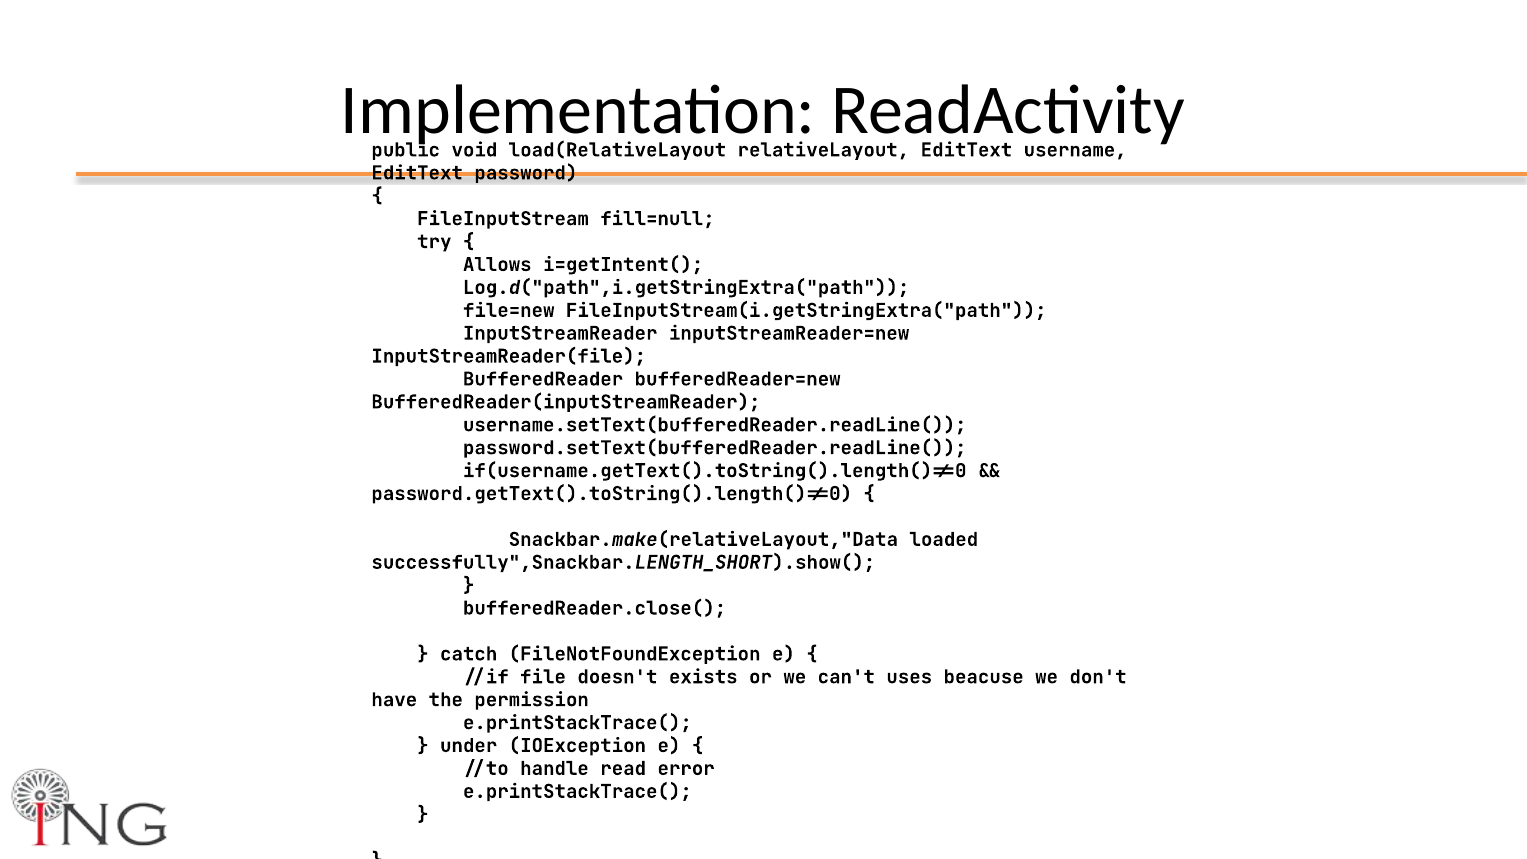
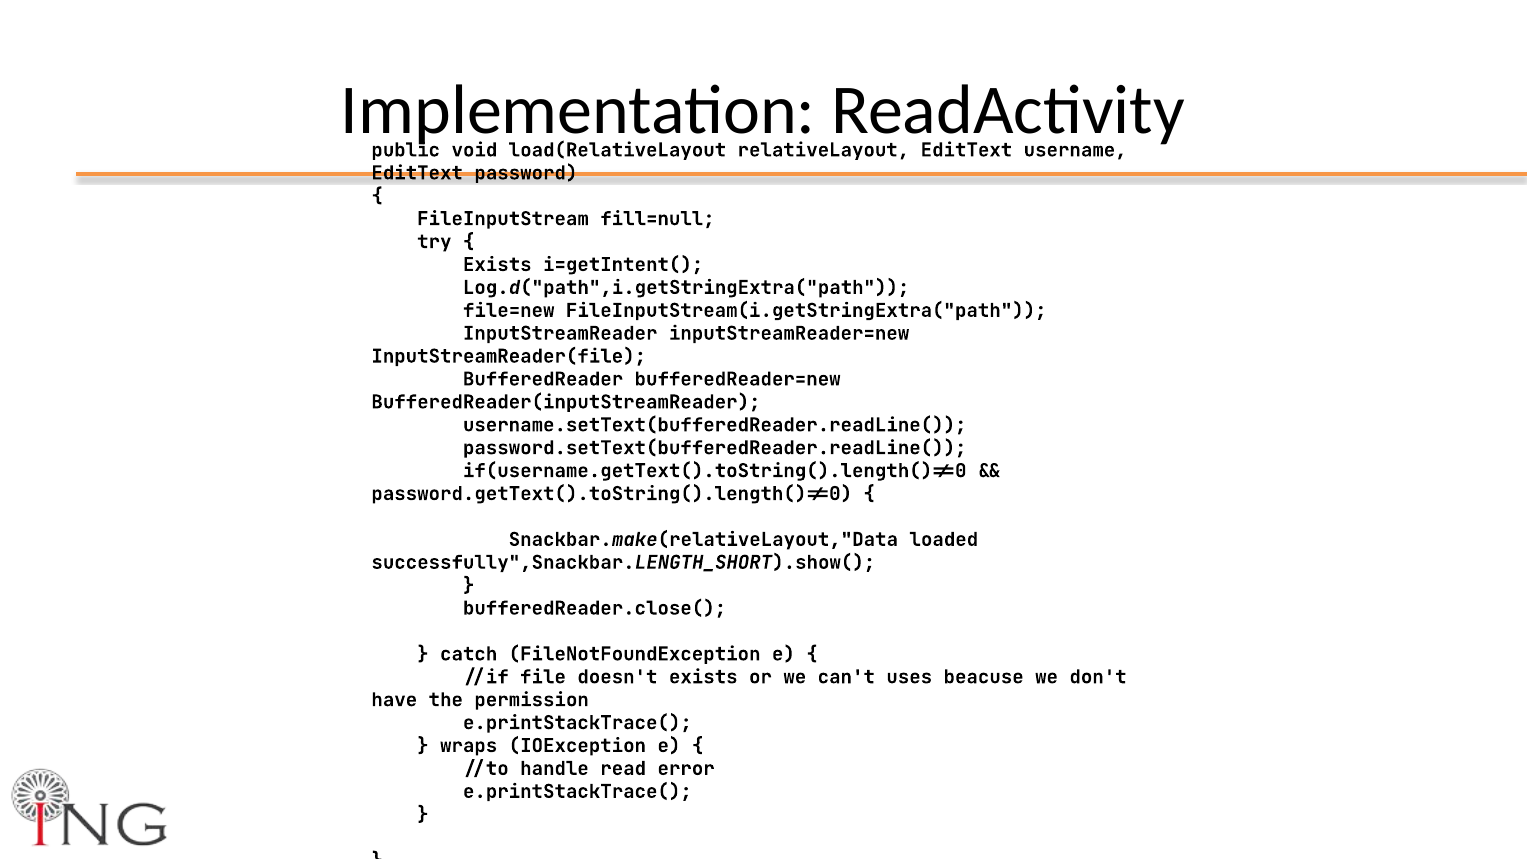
Allows: Allows -> Exists (497, 265)
under: under -> wraps (469, 746)
